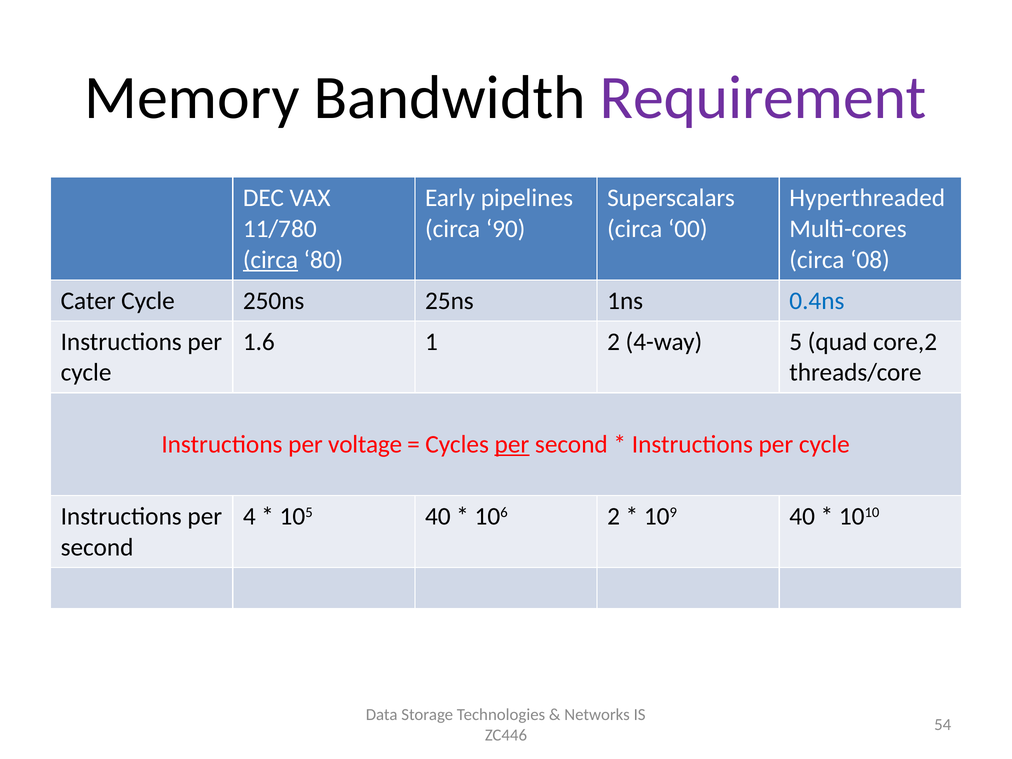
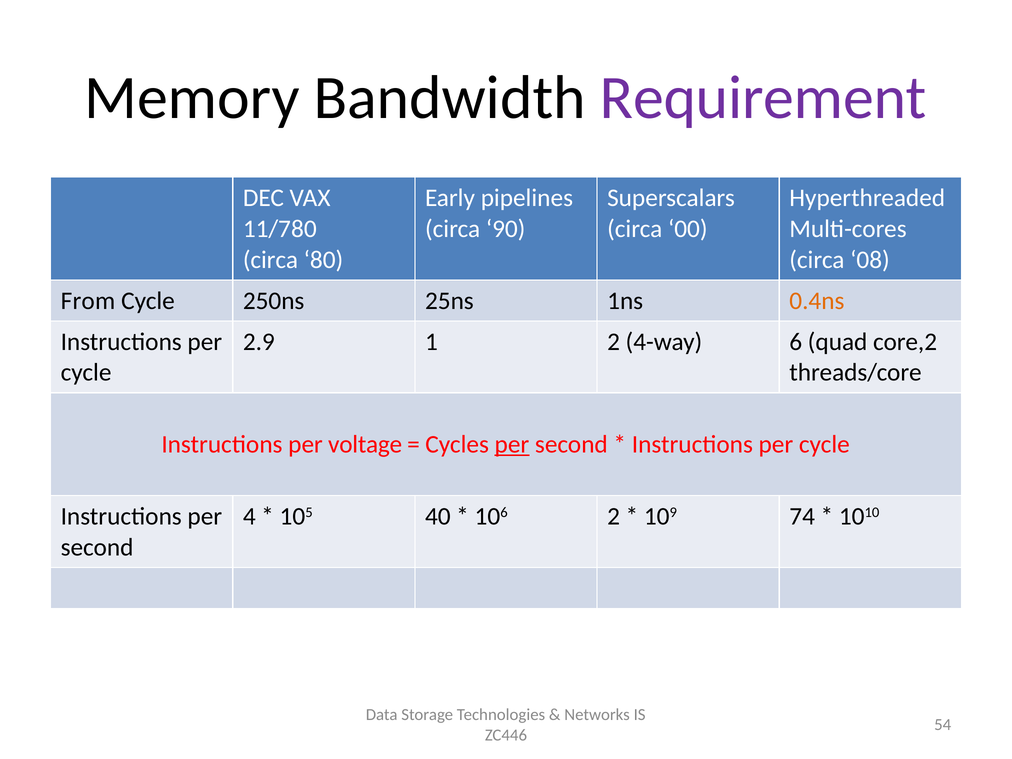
circa underline: present -> none (270, 260)
Cater: Cater -> From (88, 301)
0.4ns colour: blue -> orange (817, 301)
1.6: 1.6 -> 2.9 (259, 342)
5: 5 -> 6 (796, 342)
109 40: 40 -> 74 (802, 516)
